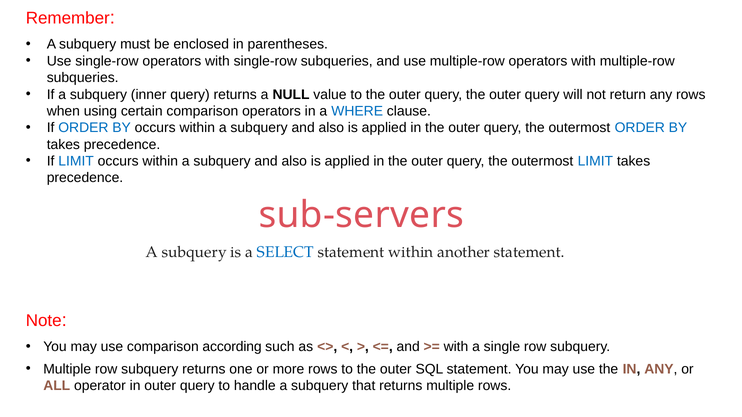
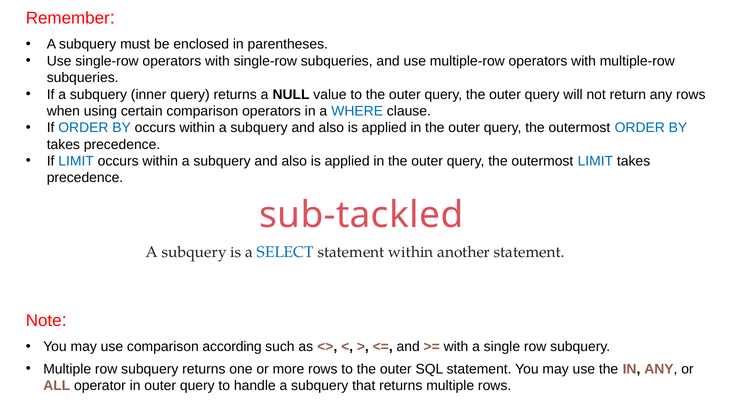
sub-servers: sub-servers -> sub-tackled (361, 215)
